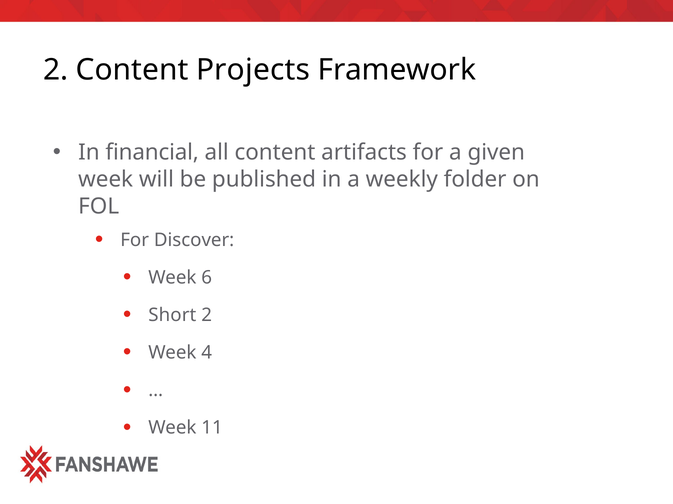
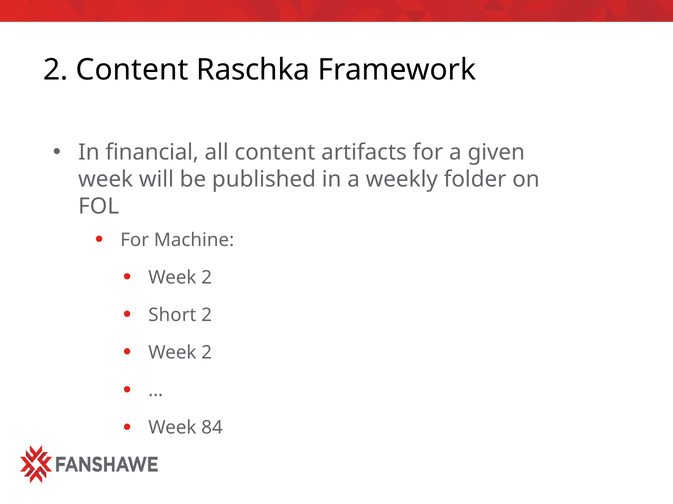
Projects: Projects -> Raschka (253, 70)
Discover: Discover -> Machine (194, 241)
6: 6 -> 2 (207, 278)
4: 4 -> 2 (207, 353)
11: 11 -> 84 (212, 428)
